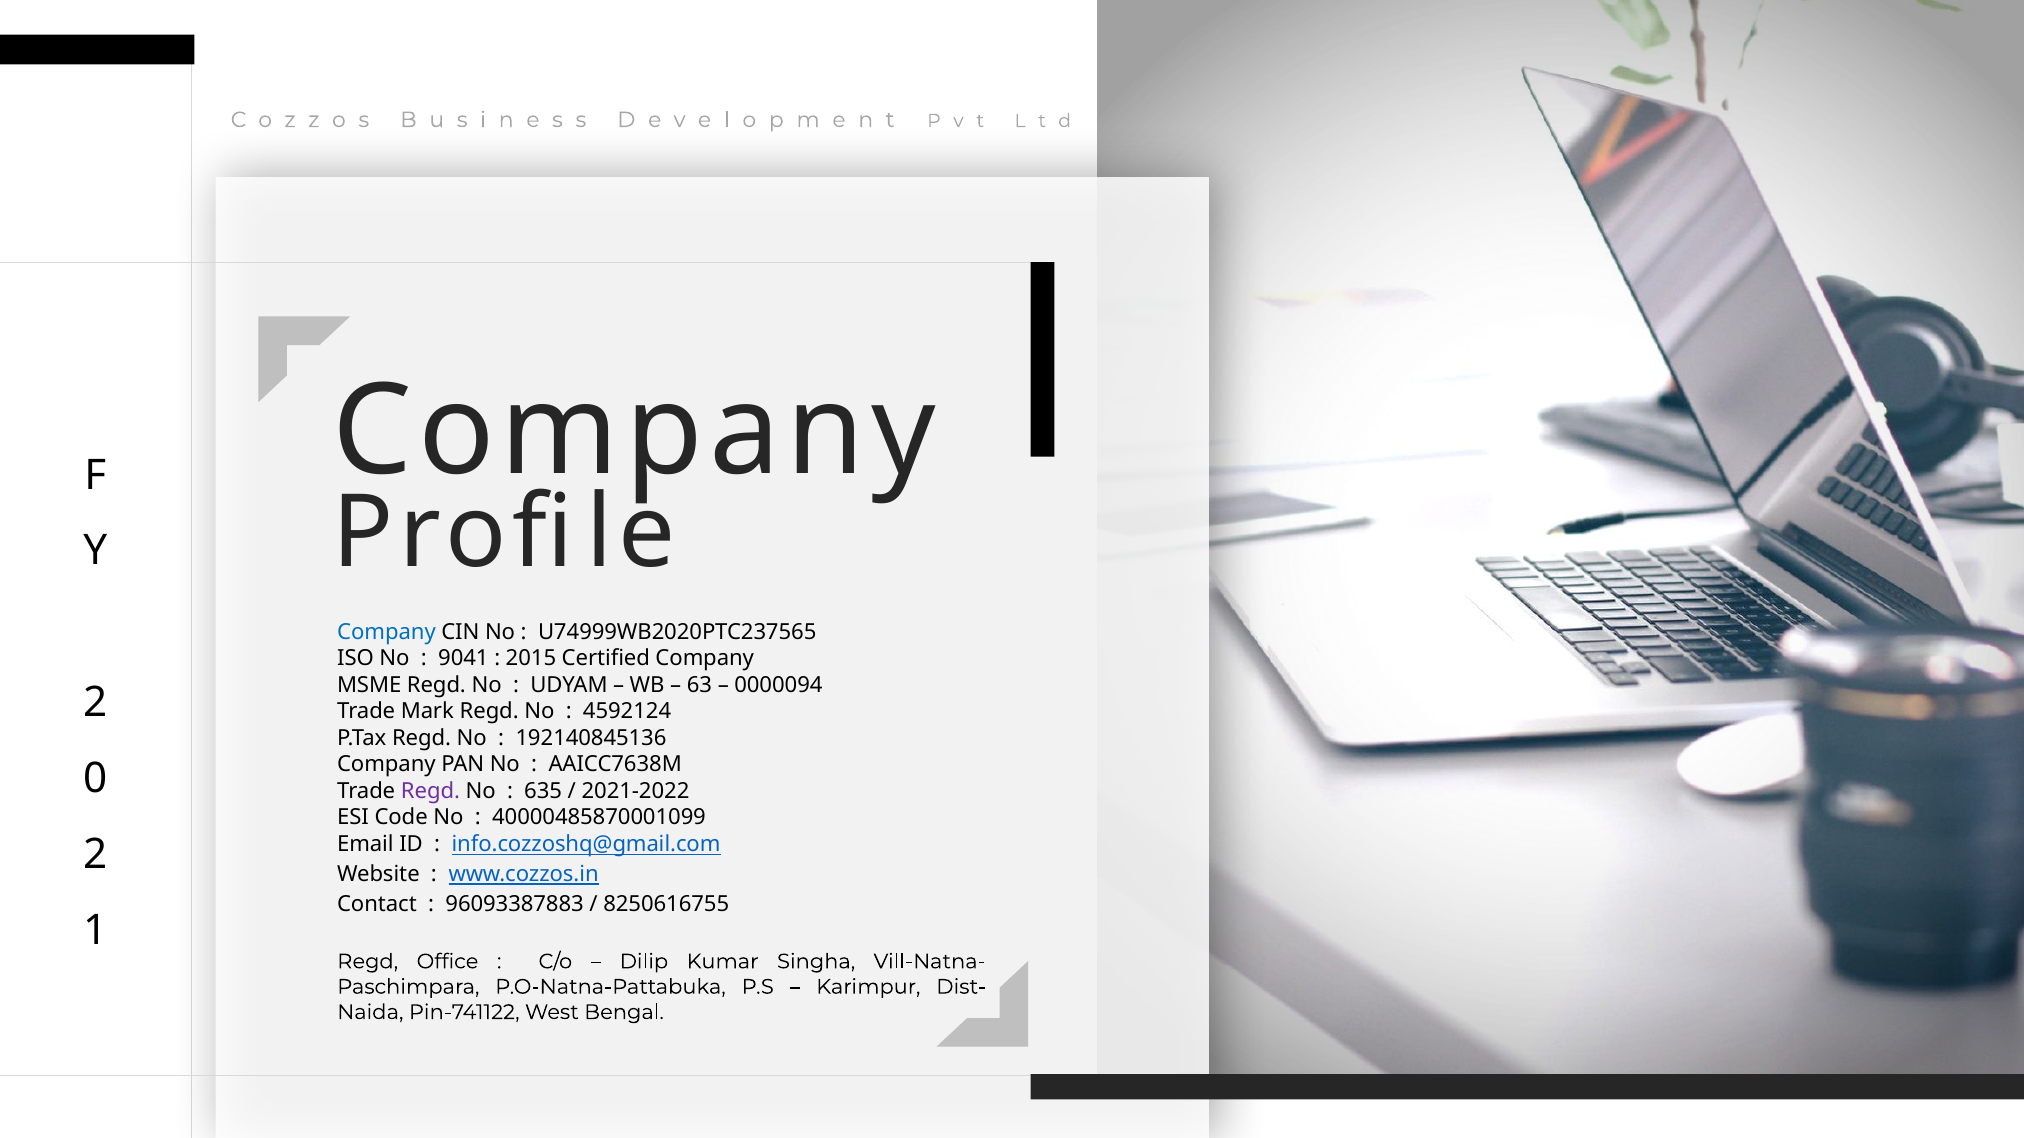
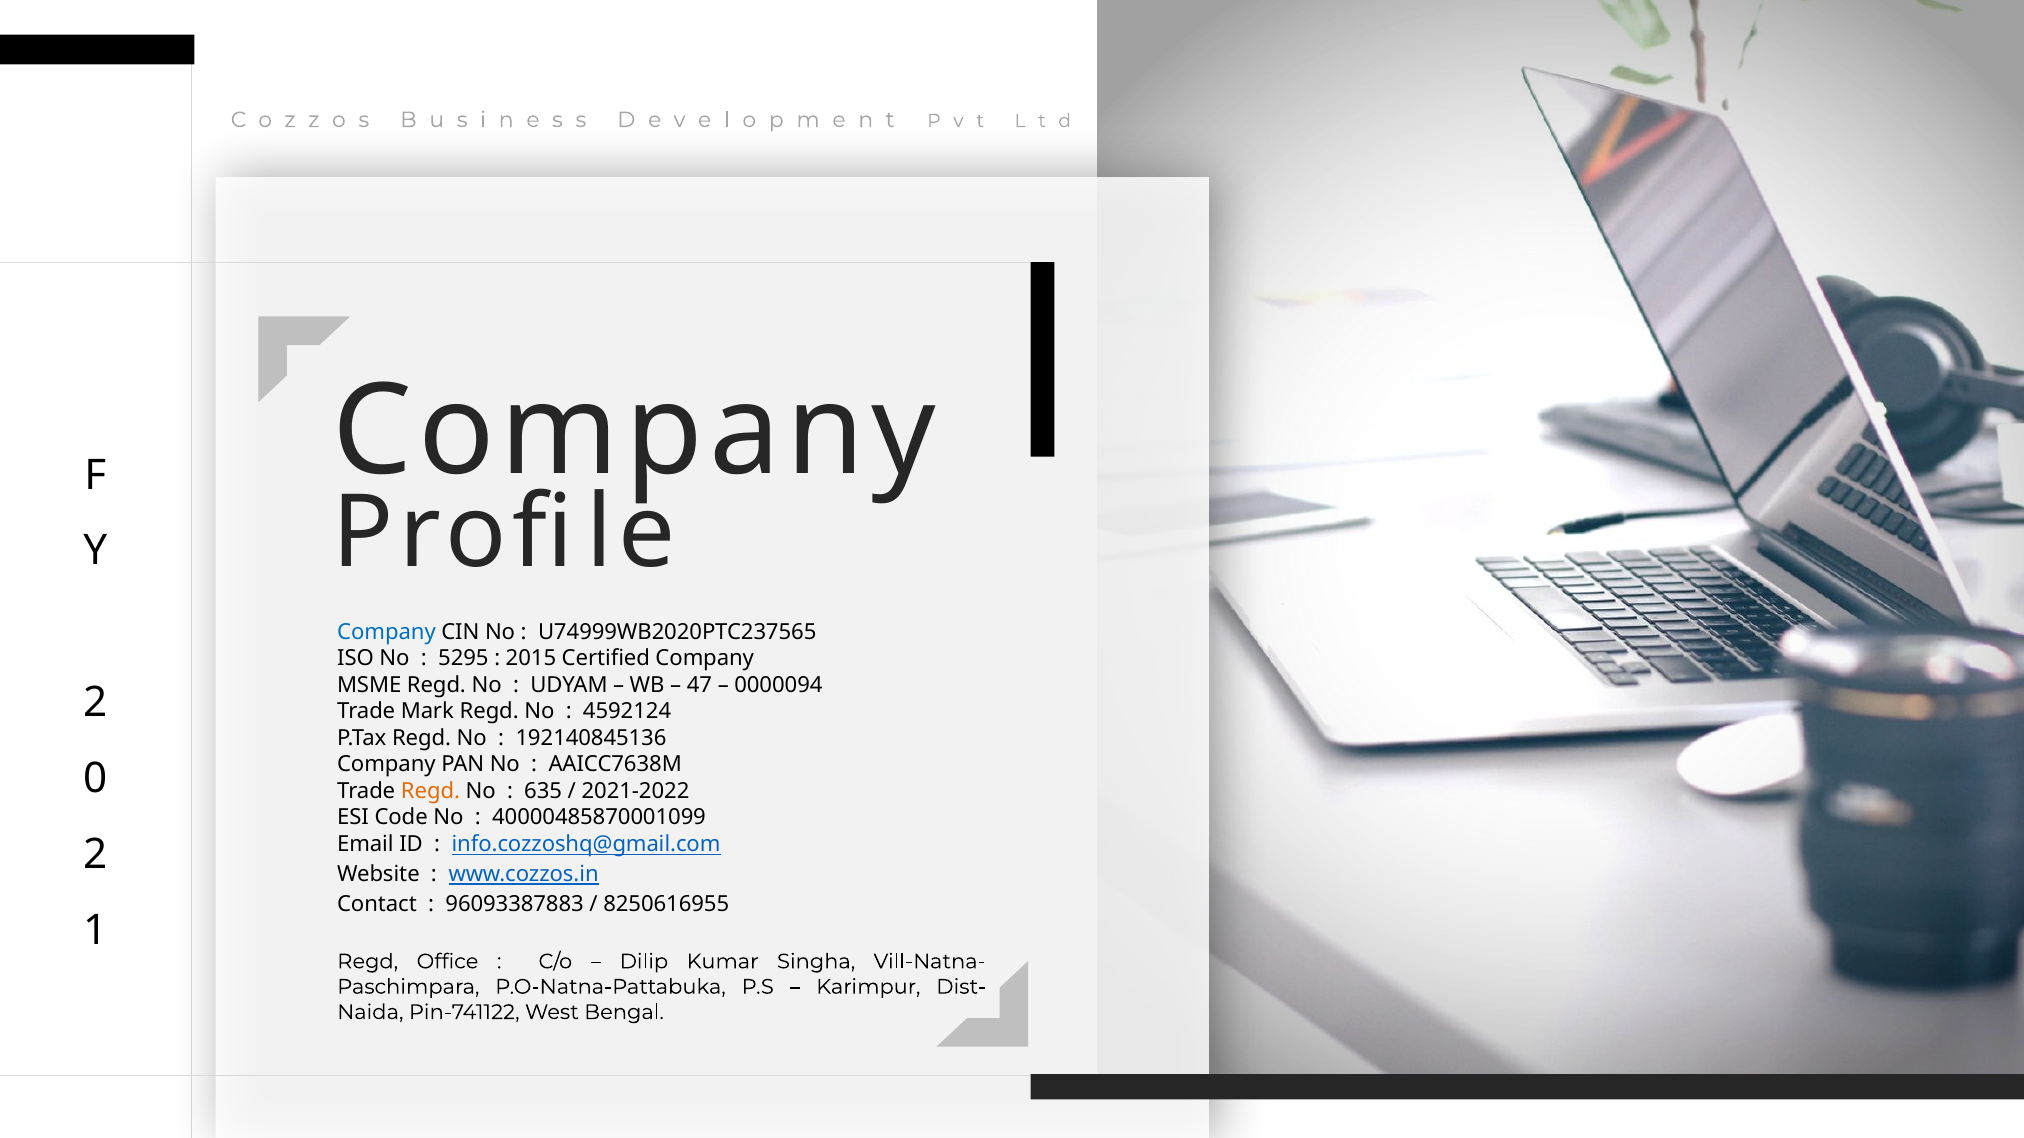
9041: 9041 -> 5295 (463, 659)
63: 63 -> 47 (699, 685)
Regd colour: purple -> orange (430, 791)
8250616755: 8250616755 -> 8250616955 (666, 904)
